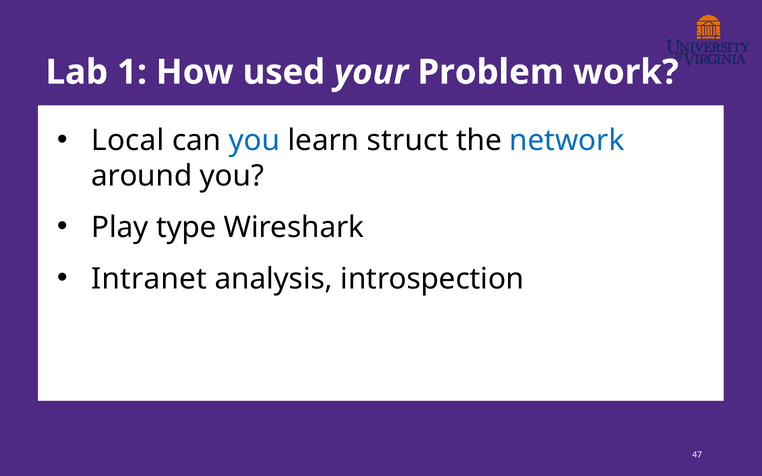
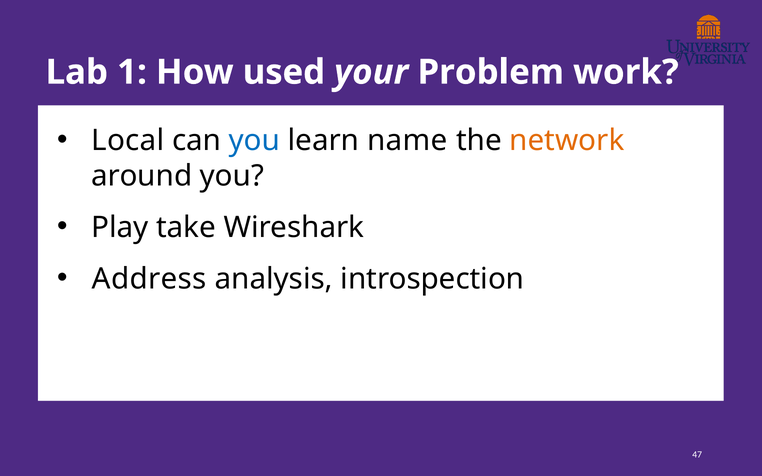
struct: struct -> name (407, 140)
network colour: blue -> orange (567, 140)
type: type -> take (186, 227)
Intranet: Intranet -> Address (149, 279)
